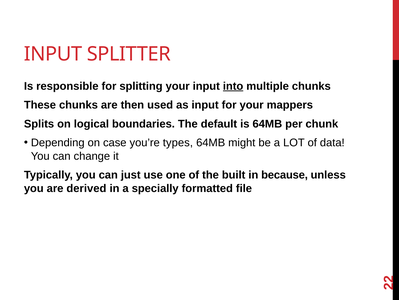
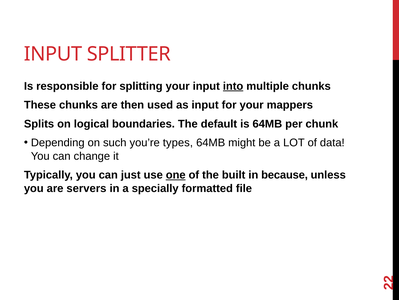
case: case -> such (115, 142)
one underline: none -> present (176, 175)
derived: derived -> servers (86, 188)
